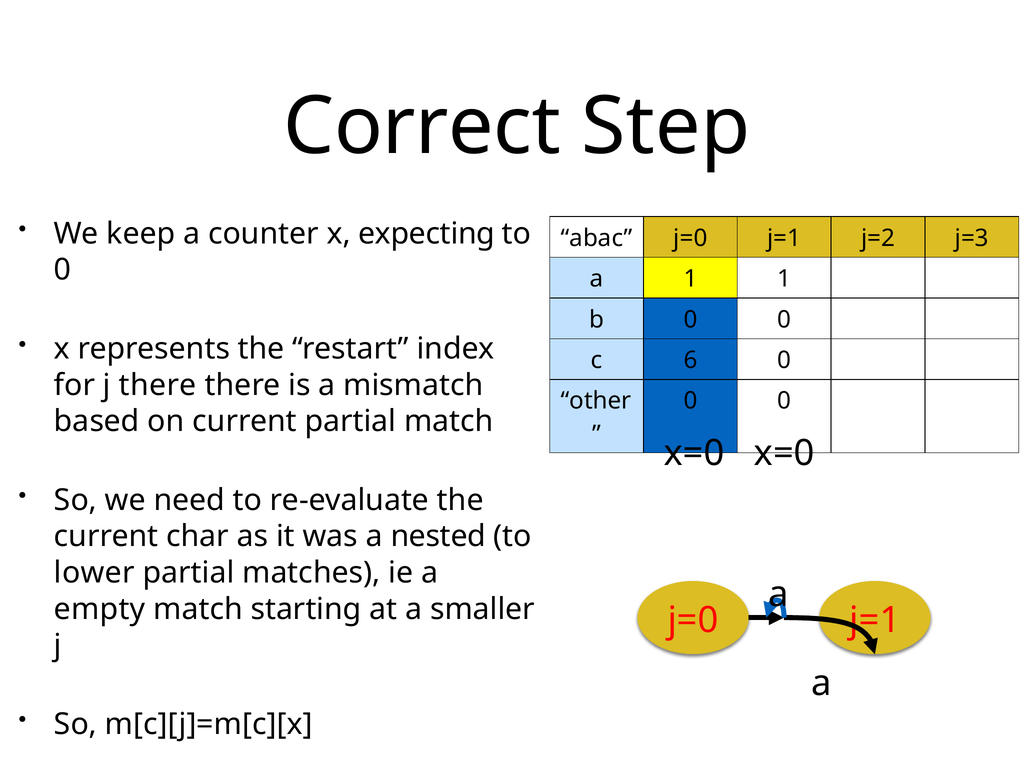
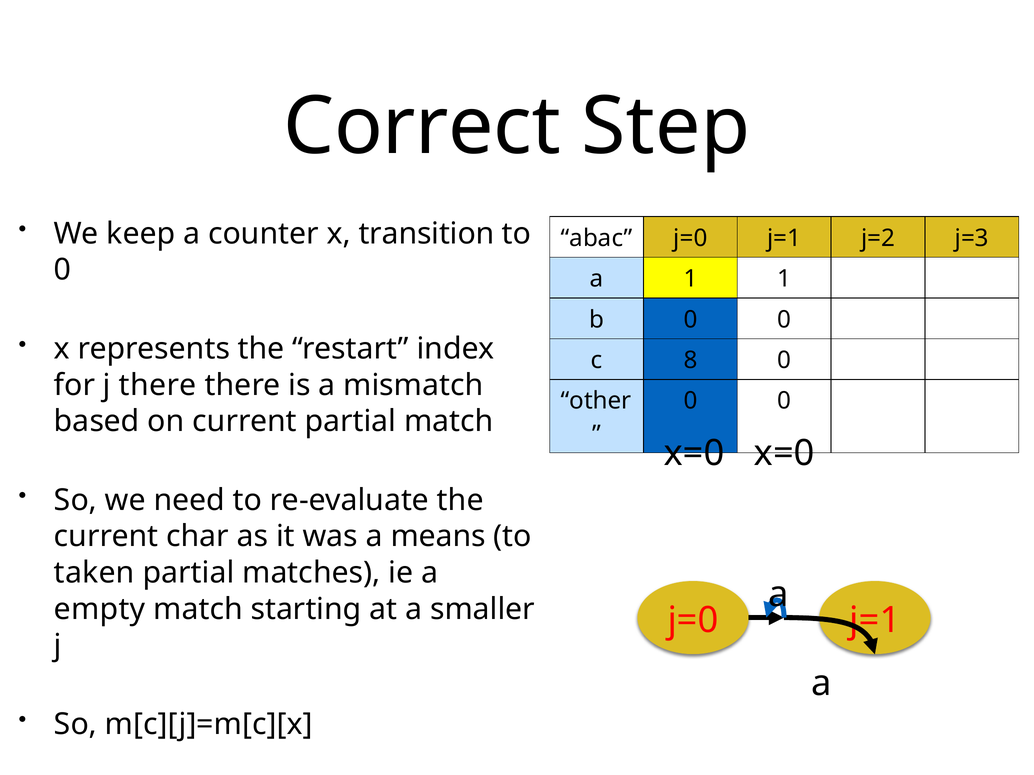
expecting: expecting -> transition (427, 234)
6: 6 -> 8 (690, 360)
nested: nested -> means (438, 537)
lower: lower -> taken (94, 573)
